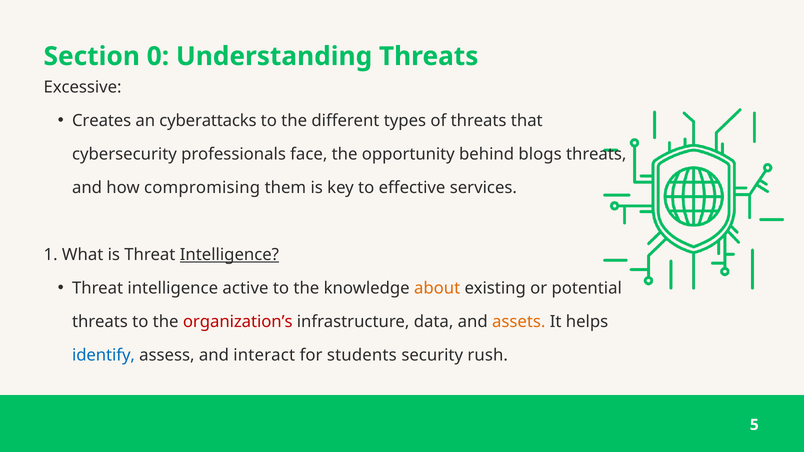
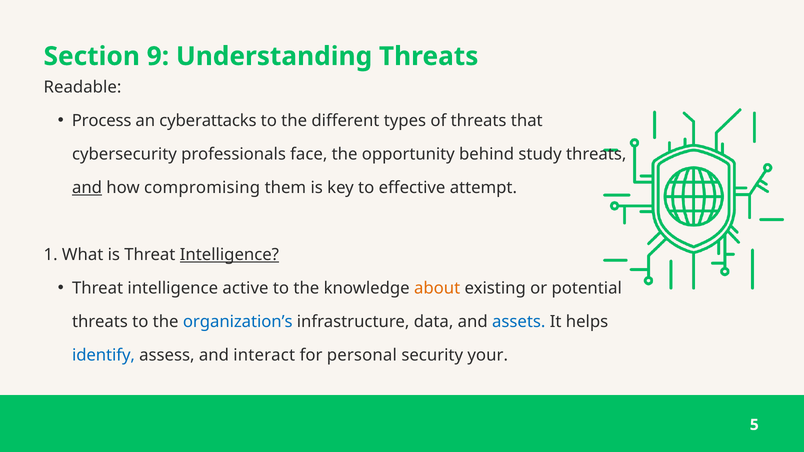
0: 0 -> 9 (158, 56)
Excessive: Excessive -> Readable (82, 87)
Creates: Creates -> Process (102, 121)
blogs: blogs -> study (540, 154)
and underline: none -> present (87, 188)
services: services -> attempt (483, 188)
organization’s colour: red -> blue (238, 322)
assets colour: orange -> blue (519, 322)
students: students -> personal (362, 355)
rush: rush -> your (488, 355)
